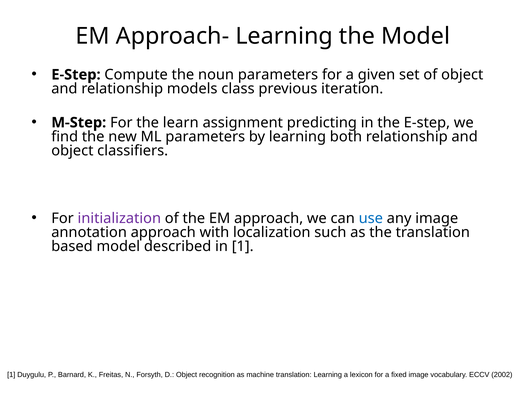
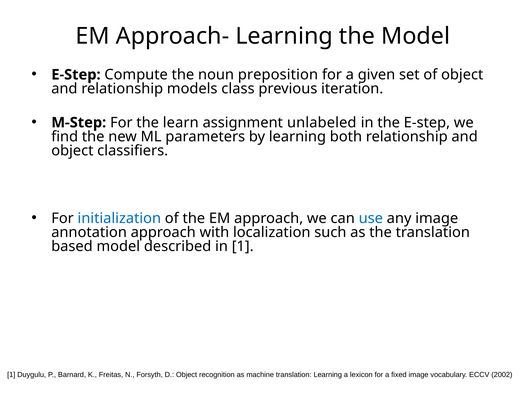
noun parameters: parameters -> preposition (278, 75)
predicting: predicting -> unlabeled (322, 123)
initialization colour: purple -> blue (119, 219)
